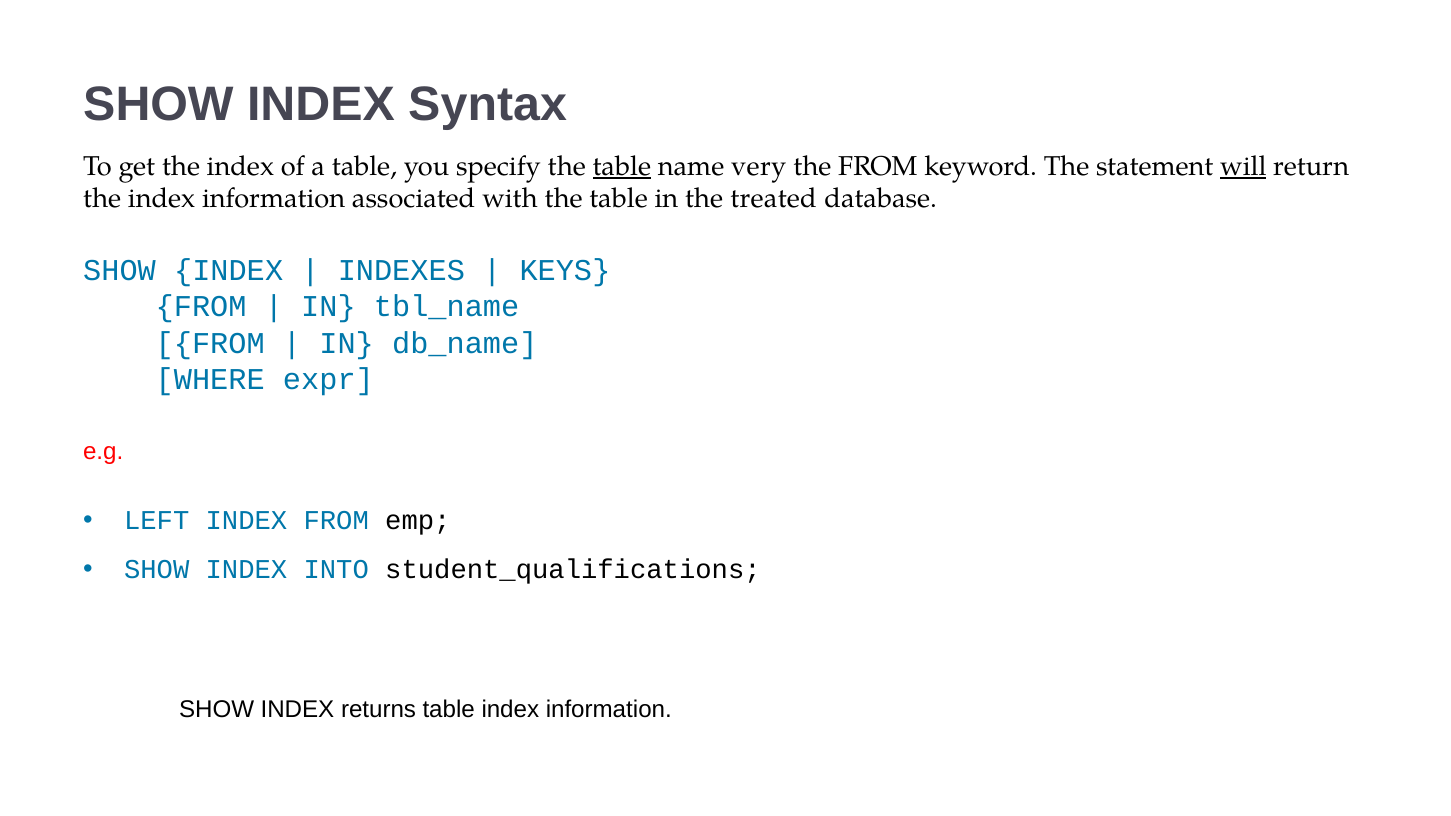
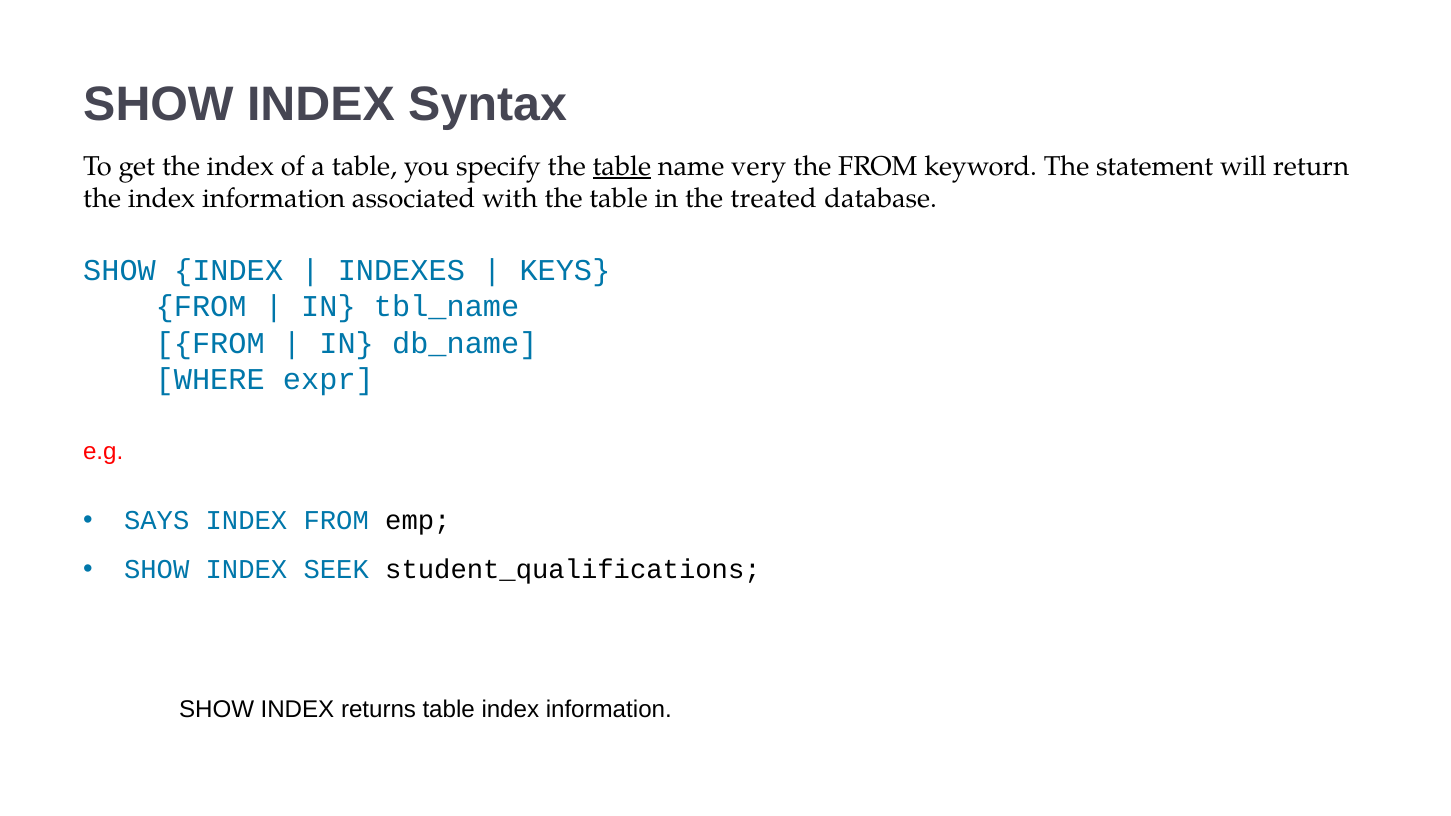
will underline: present -> none (1243, 166)
LEFT: LEFT -> SAYS (157, 521)
INTO: INTO -> SEEK (336, 570)
